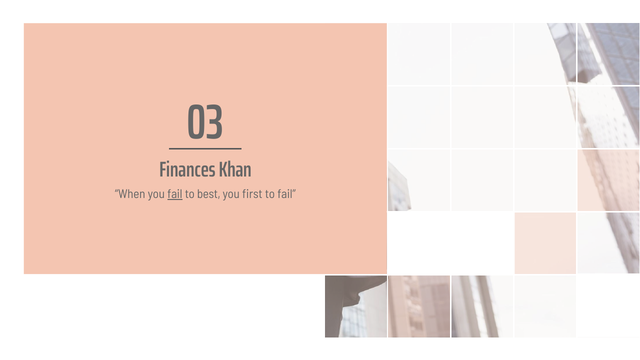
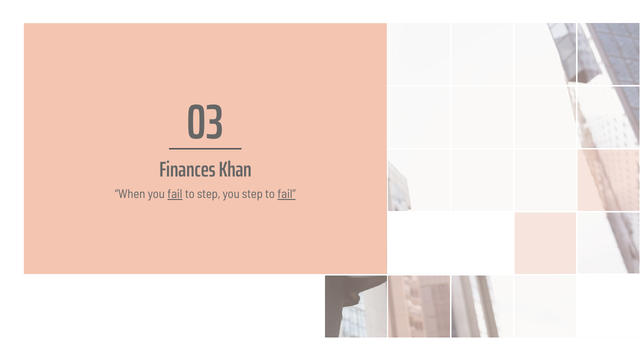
to best: best -> step (209, 194)
you first: first -> step (252, 194)
fail underline: none -> present (287, 194)
